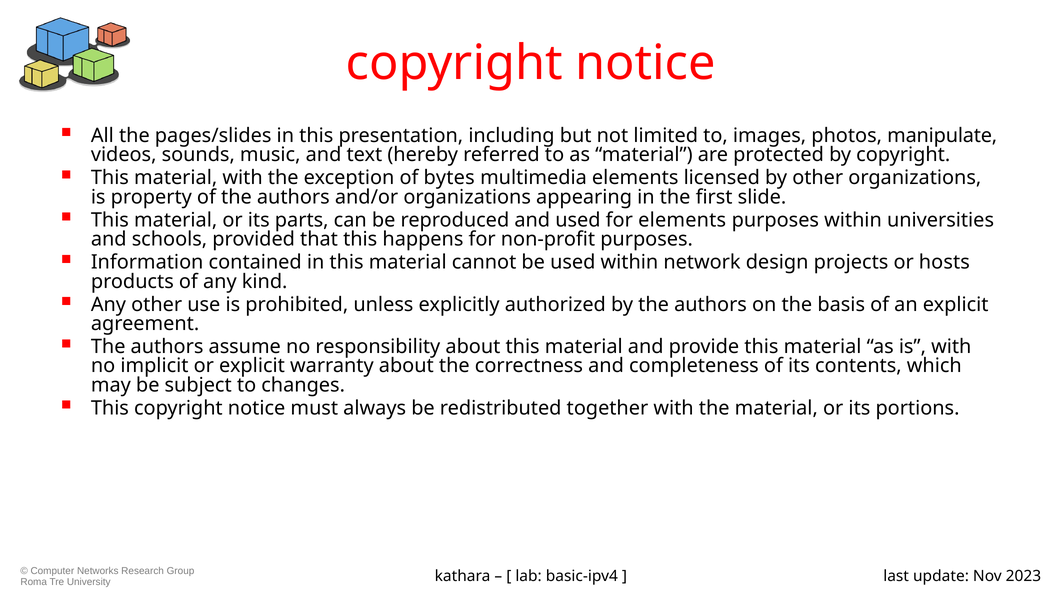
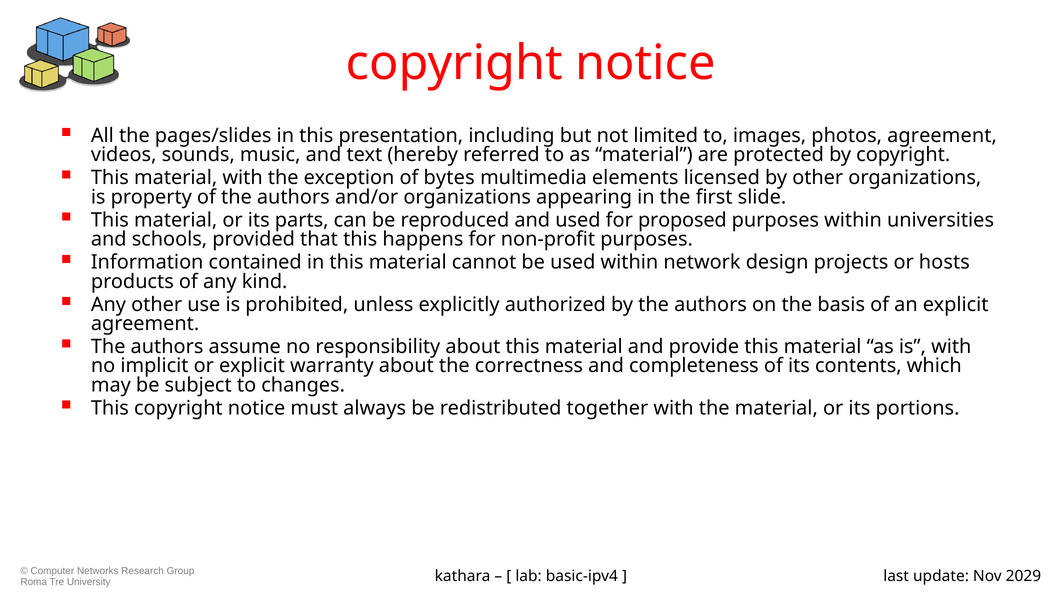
photos manipulate: manipulate -> agreement (942, 136)
for elements: elements -> proposed (682, 220)
2023: 2023 -> 2029 (1023, 576)
